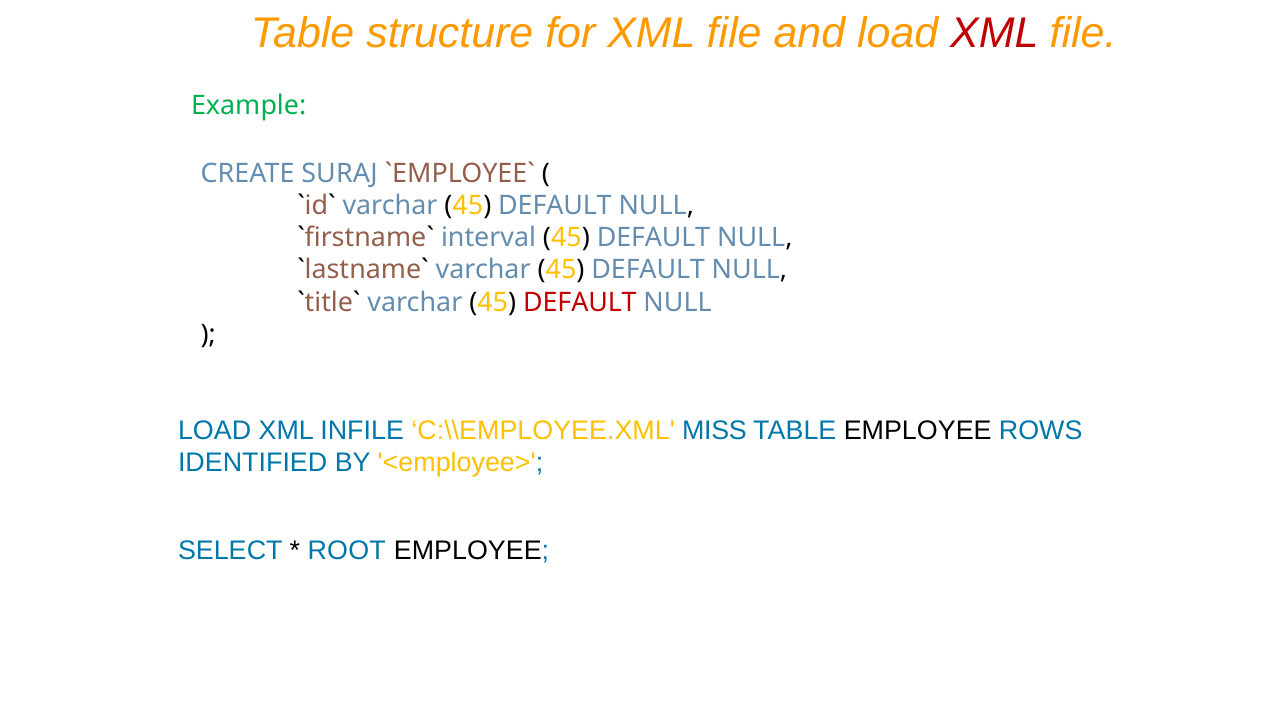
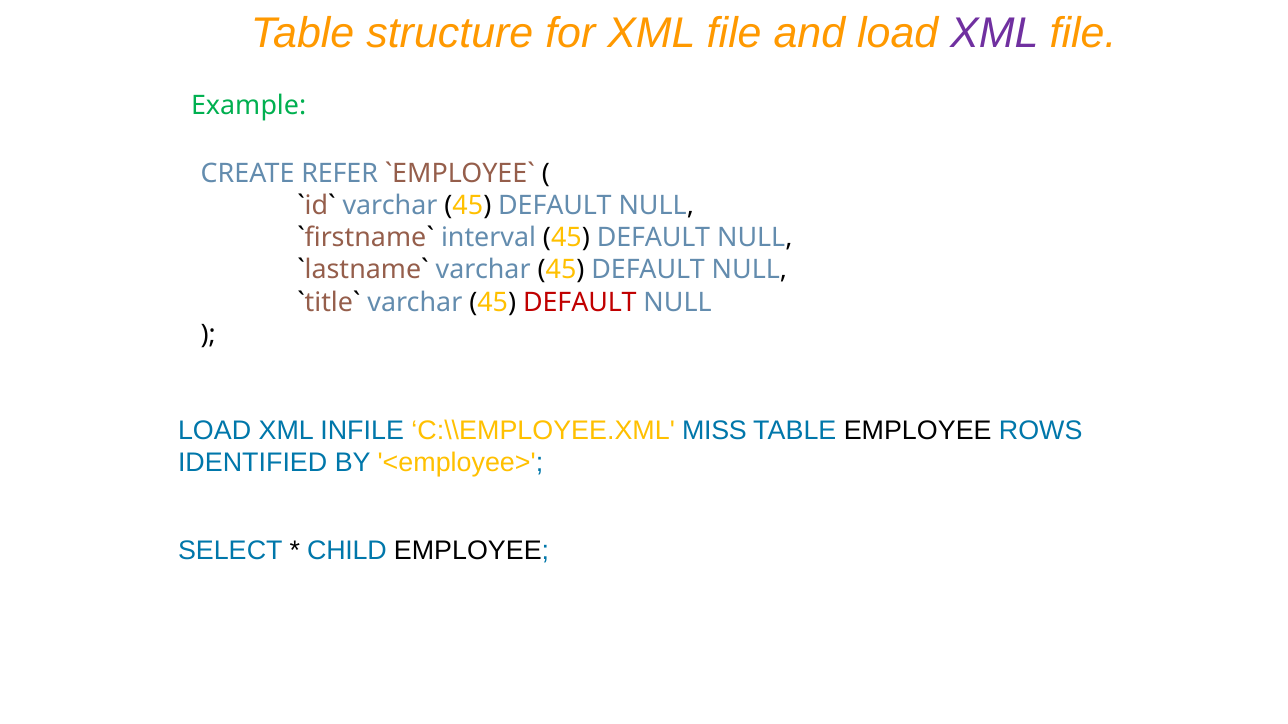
XML colour: red -> purple (994, 34)
SURAJ: SURAJ -> REFER (340, 174)
ROOT: ROOT -> CHILD (347, 551)
